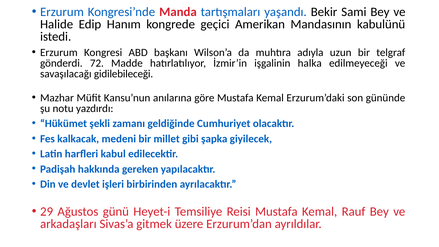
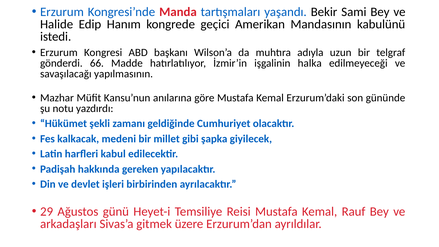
72: 72 -> 66 (97, 63)
gidilebileceği: gidilebileceği -> yapılmasının (124, 74)
